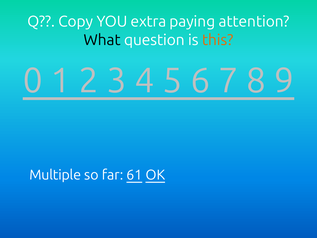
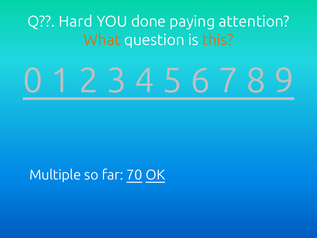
Copy: Copy -> Hard (76, 21)
extra: extra -> done (148, 21)
What colour: black -> orange (102, 40)
61: 61 -> 70 (134, 175)
